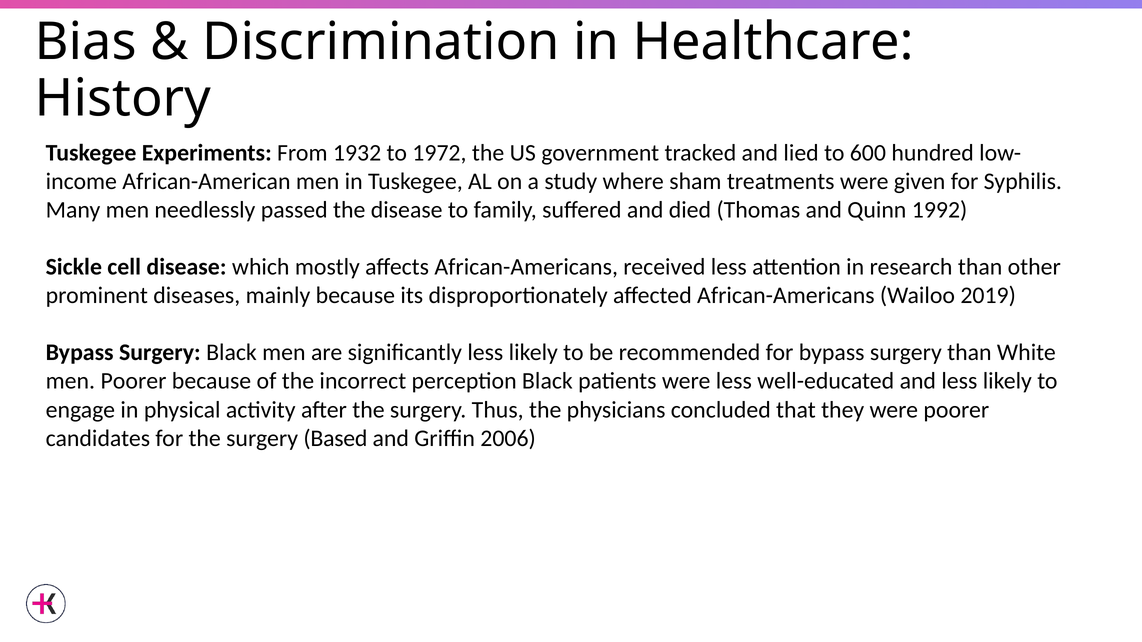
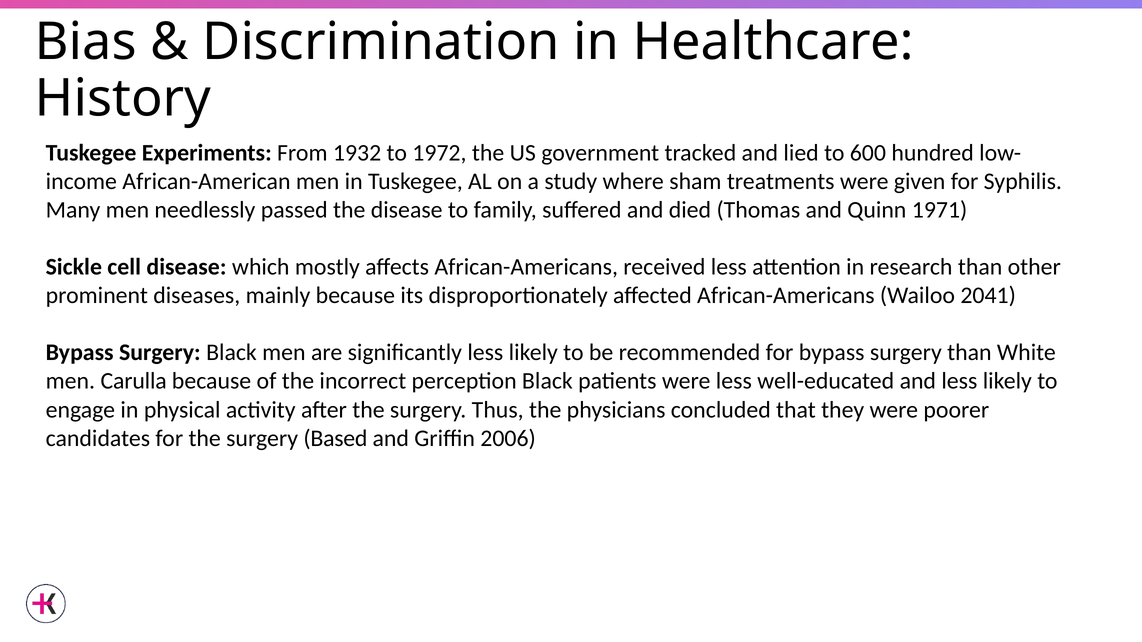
1992: 1992 -> 1971 (940, 210)
2019: 2019 -> 2041 (988, 296)
men Poorer: Poorer -> Carulla (134, 381)
